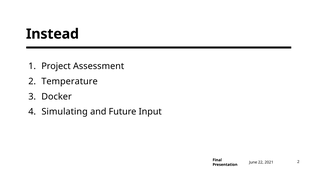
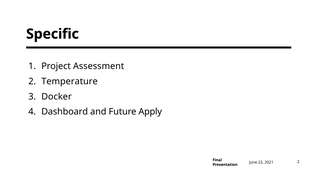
Instead: Instead -> Specific (52, 34)
Simulating: Simulating -> Dashboard (65, 112)
Input: Input -> Apply (150, 112)
